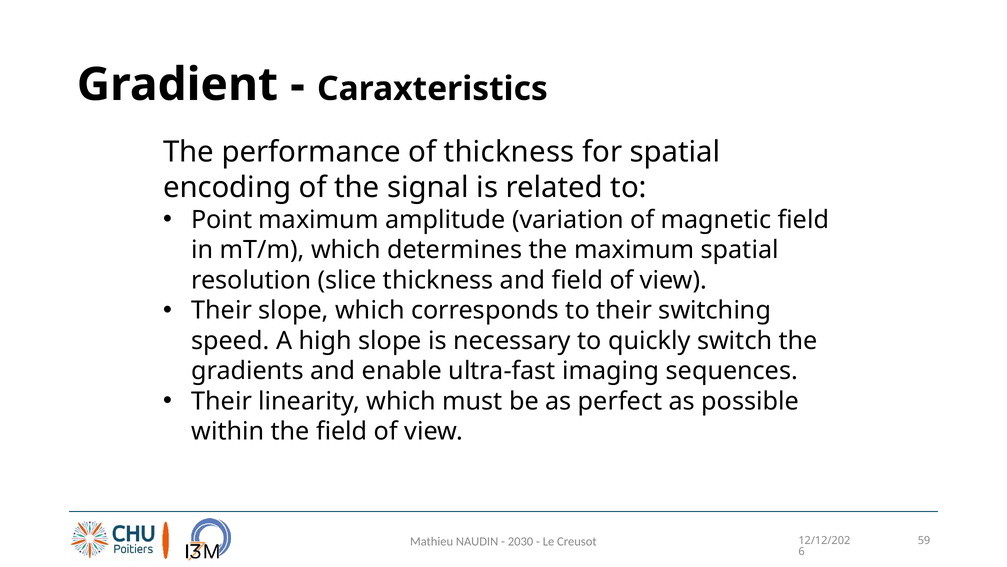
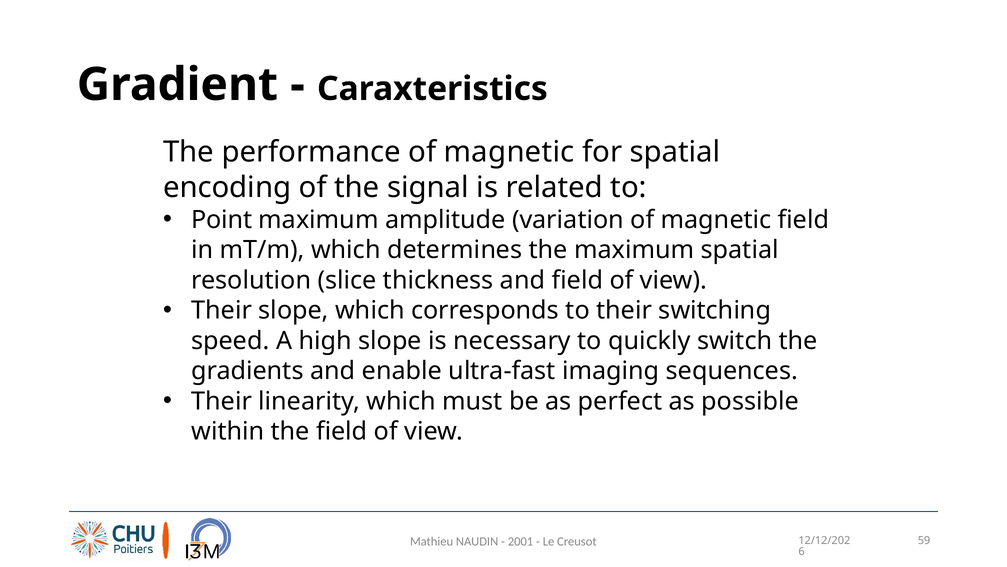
performance of thickness: thickness -> magnetic (509, 152)
2030: 2030 -> 2001 (521, 541)
